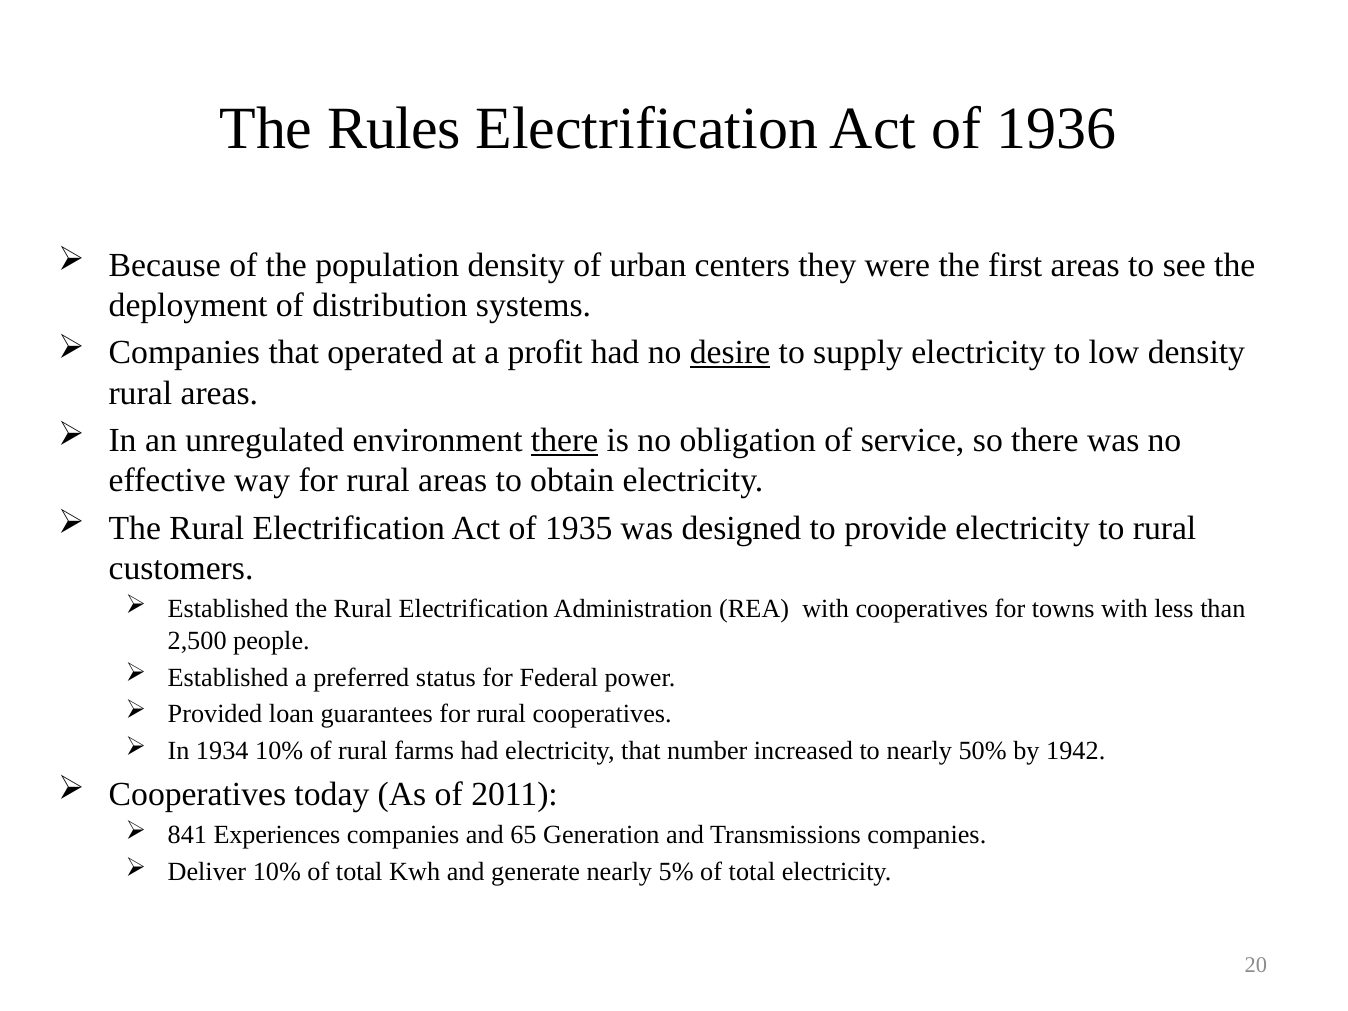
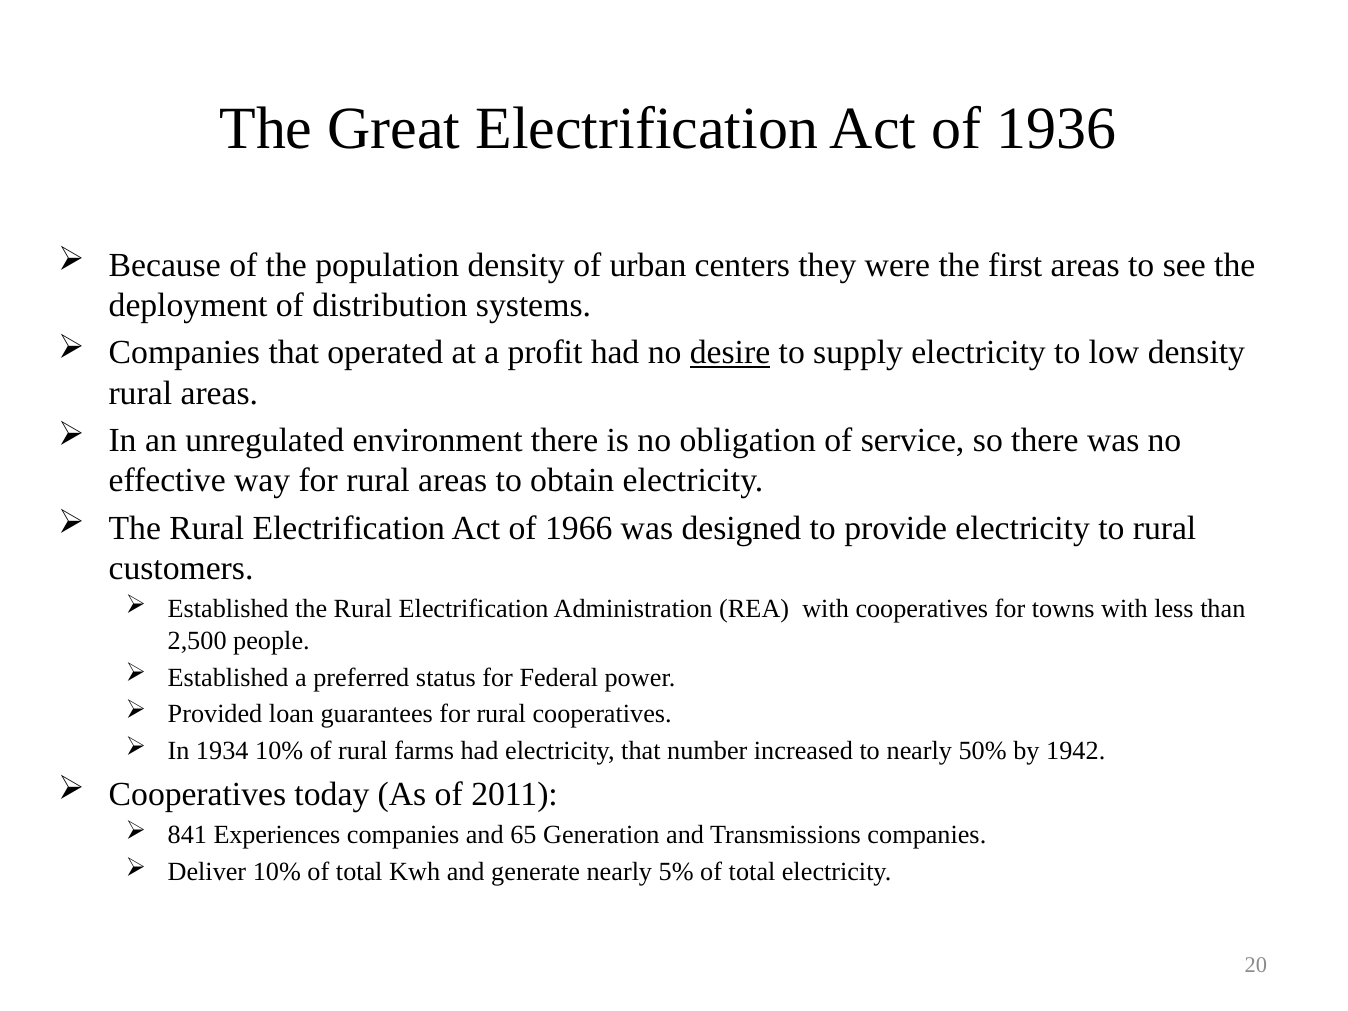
Rules: Rules -> Great (394, 129)
there underline: present -> none (565, 440)
1935: 1935 -> 1966 (579, 528)
